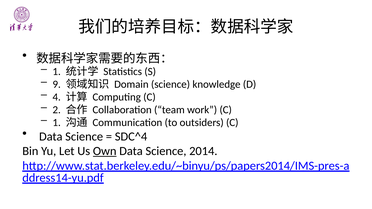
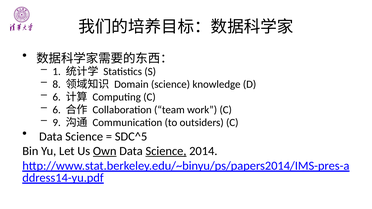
9: 9 -> 8 (57, 84)
4: 4 -> 6 (57, 97)
2: 2 -> 6 (57, 110)
1: 1 -> 9 (57, 123)
SDC^4: SDC^4 -> SDC^5 (131, 137)
Science underline: none -> present (166, 151)
